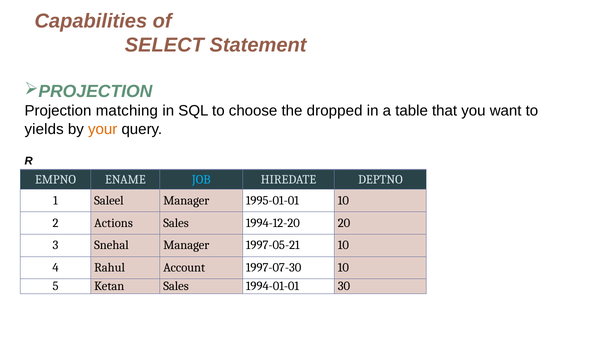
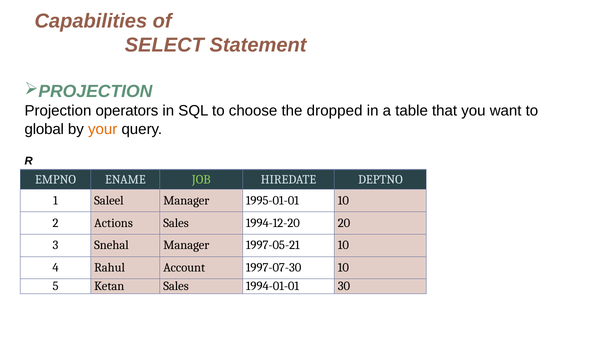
matching: matching -> operators (127, 111)
yields: yields -> global (44, 129)
JOB colour: light blue -> light green (201, 179)
